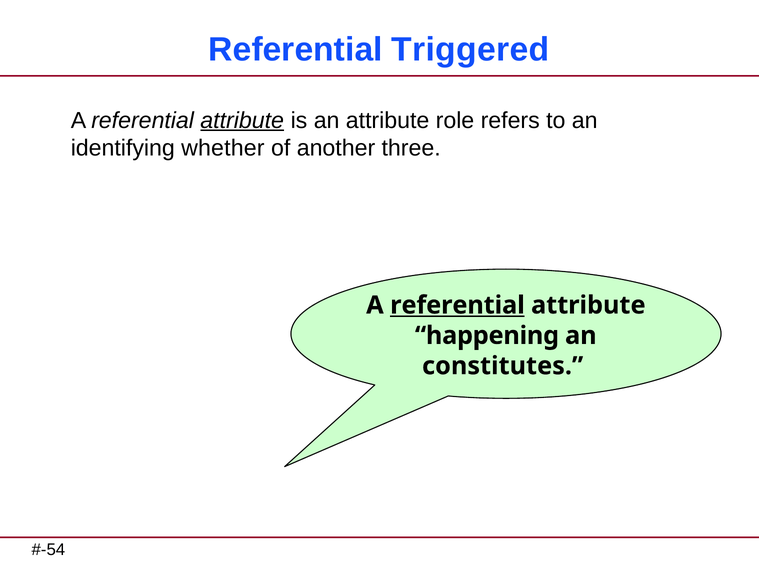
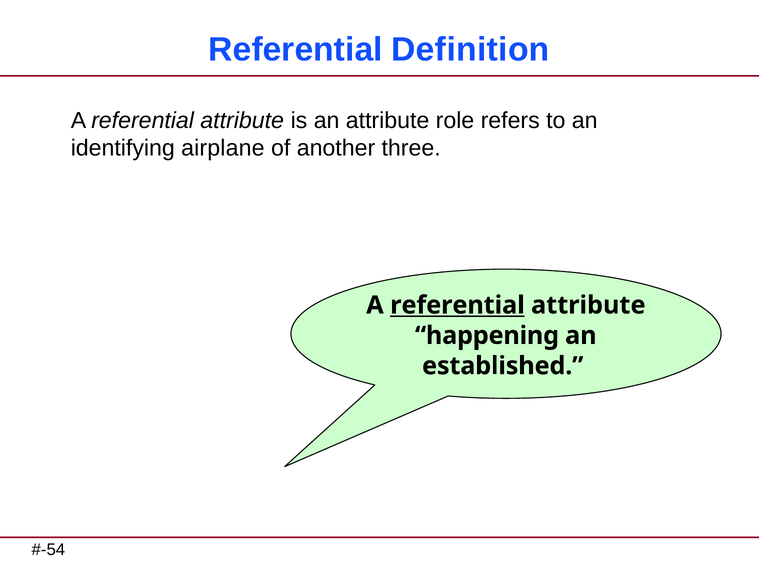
Triggered: Triggered -> Definition (470, 50)
attribute underline: present -> none (242, 120)
whether: whether -> airplane (223, 148)
constitutes: constitutes -> established (503, 366)
